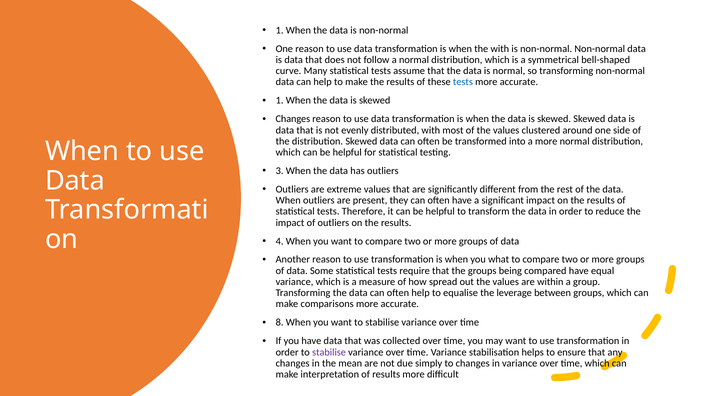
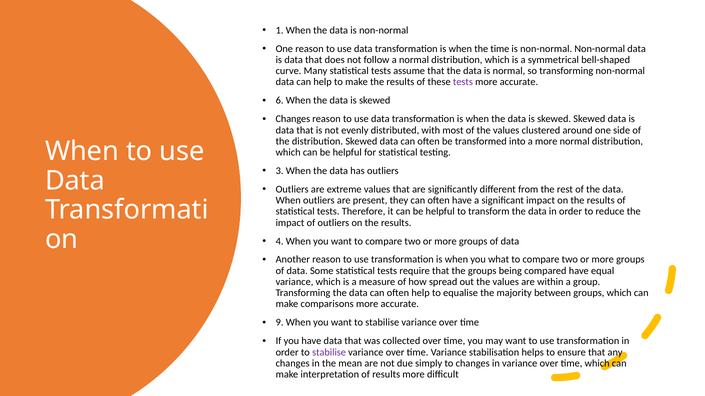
the with: with -> time (500, 49)
tests colour: blue -> purple (463, 82)
1: 1 -> 6 (280, 101)
leverage: leverage -> majority (514, 293)
8: 8 -> 9 (280, 323)
